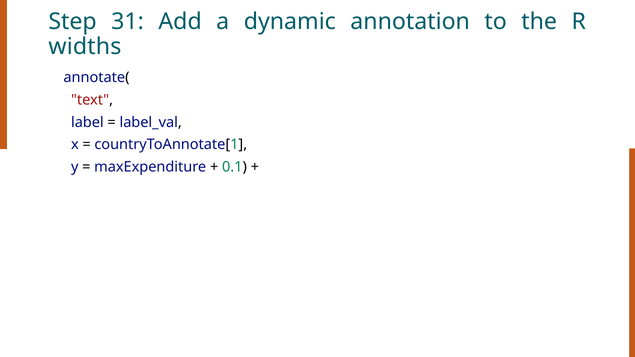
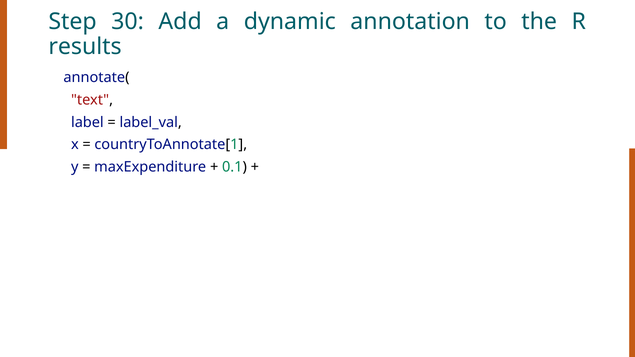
31: 31 -> 30 (128, 22)
widths: widths -> results (85, 47)
